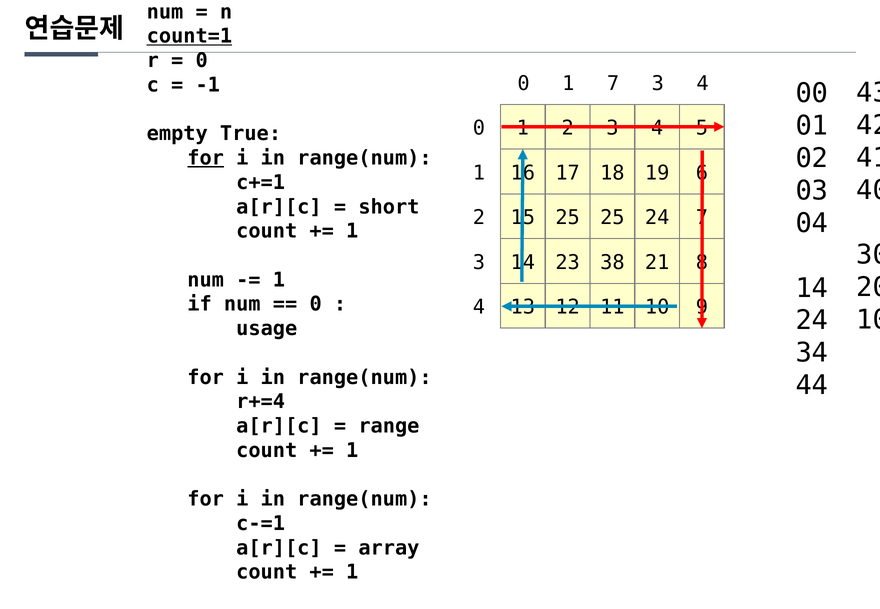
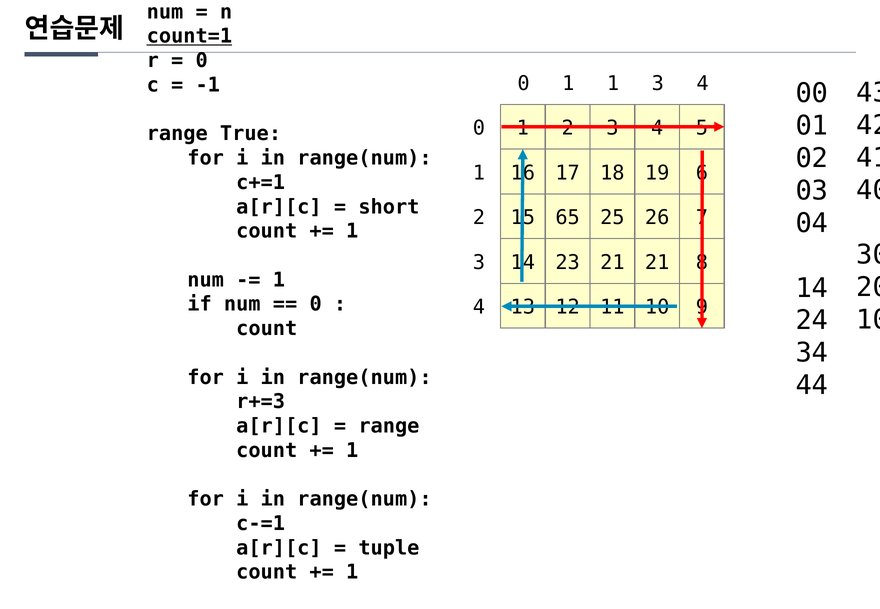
1 7: 7 -> 1 (613, 83)
empty: empty -> range (177, 134)
for underline: present -> none (206, 158)
25: 25 -> 65 (568, 218)
25 24: 24 -> 26 (657, 218)
23 38: 38 -> 21 (612, 263)
usage: usage -> count (267, 329)
r+=4: r+=4 -> r+=3 (261, 402)
array: array -> tuple (389, 548)
